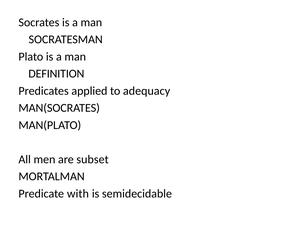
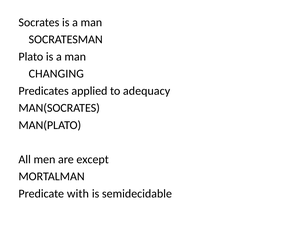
DEFINITION: DEFINITION -> CHANGING (56, 74)
subset: subset -> except (93, 159)
